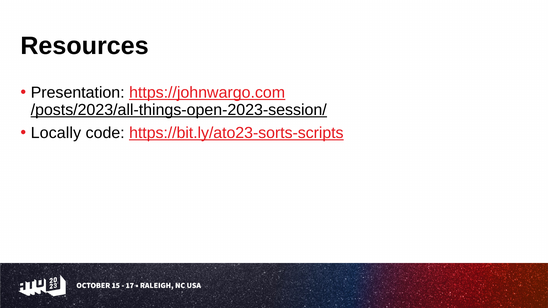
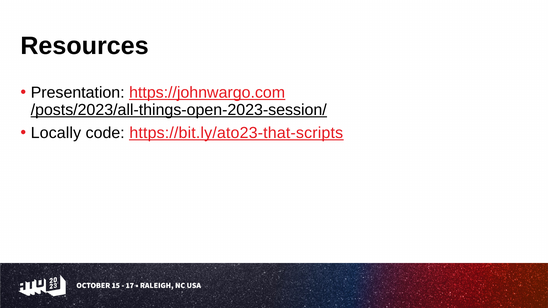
https://bit.ly/ato23-sorts-scripts: https://bit.ly/ato23-sorts-scripts -> https://bit.ly/ato23-that-scripts (236, 133)
